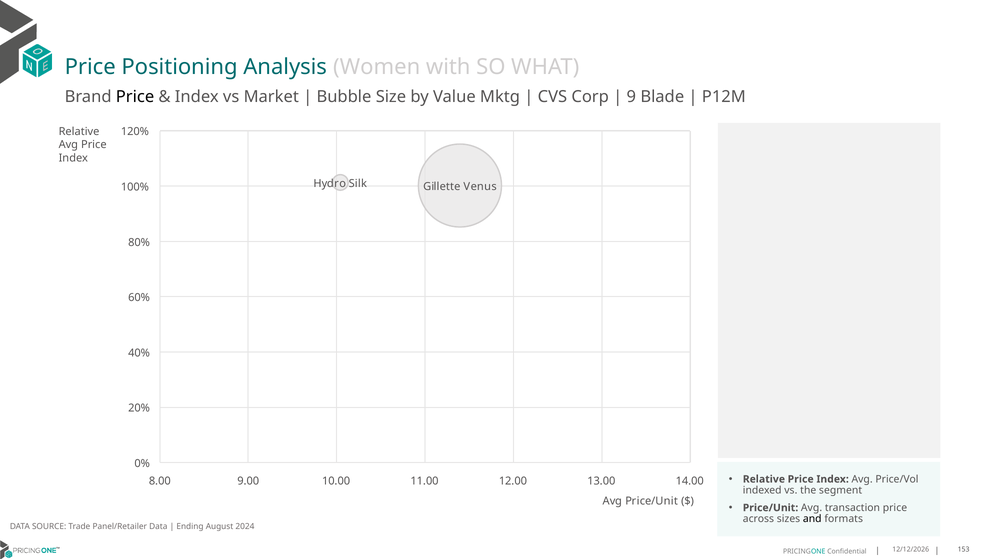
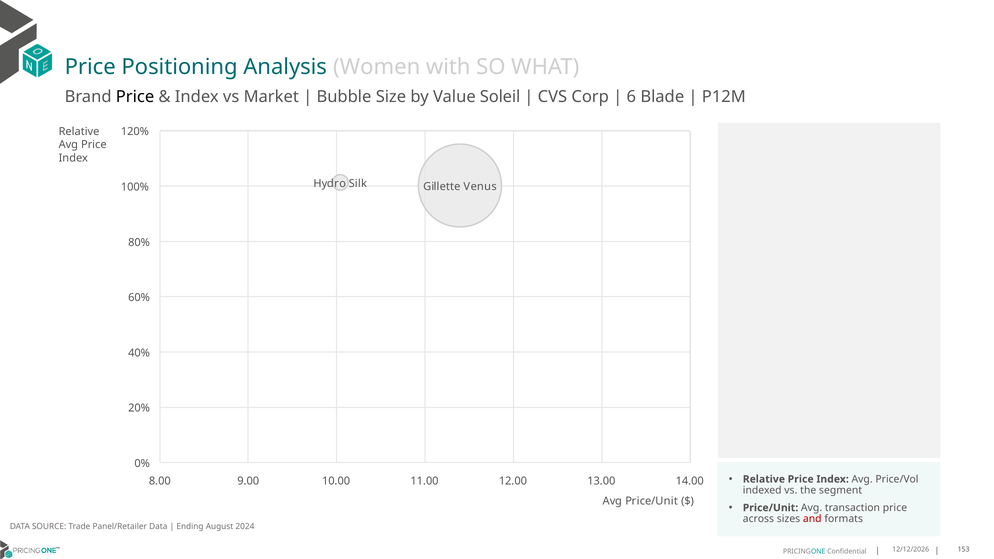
Mktg: Mktg -> Soleil (500, 97)
9: 9 -> 6 (631, 97)
and colour: black -> red (812, 519)
